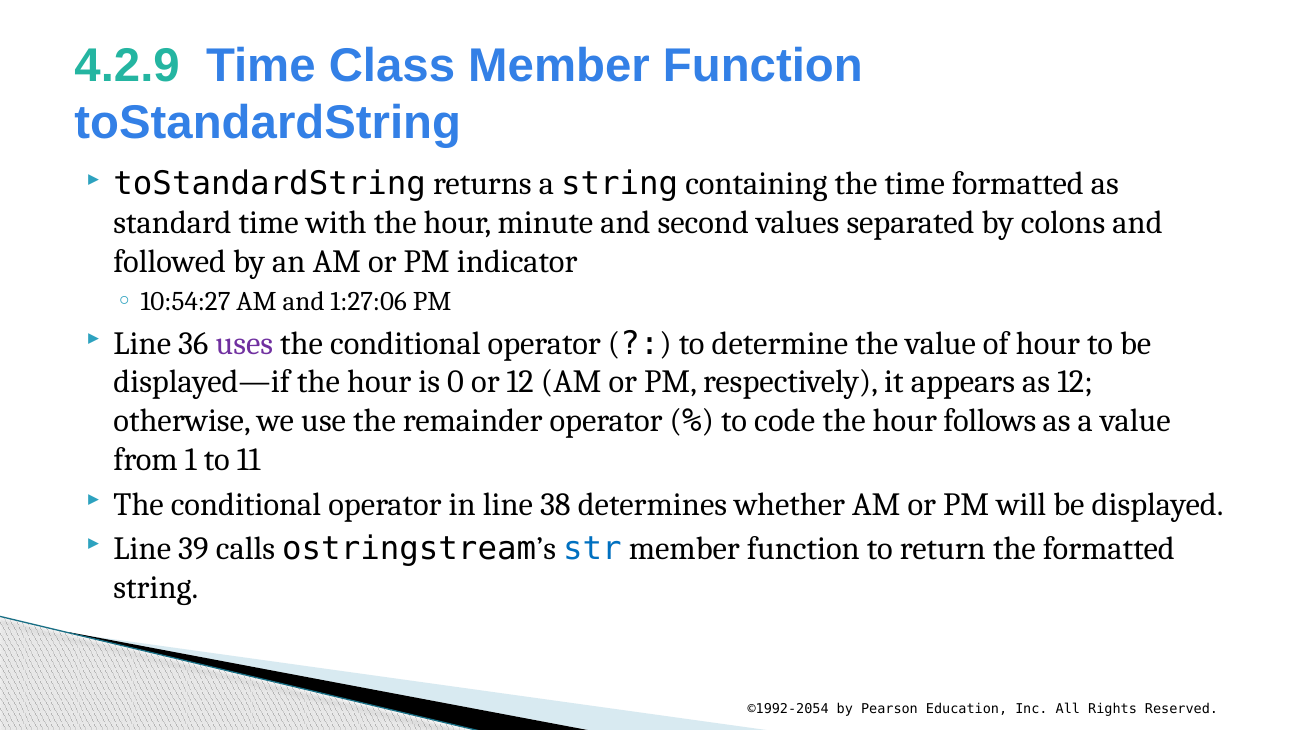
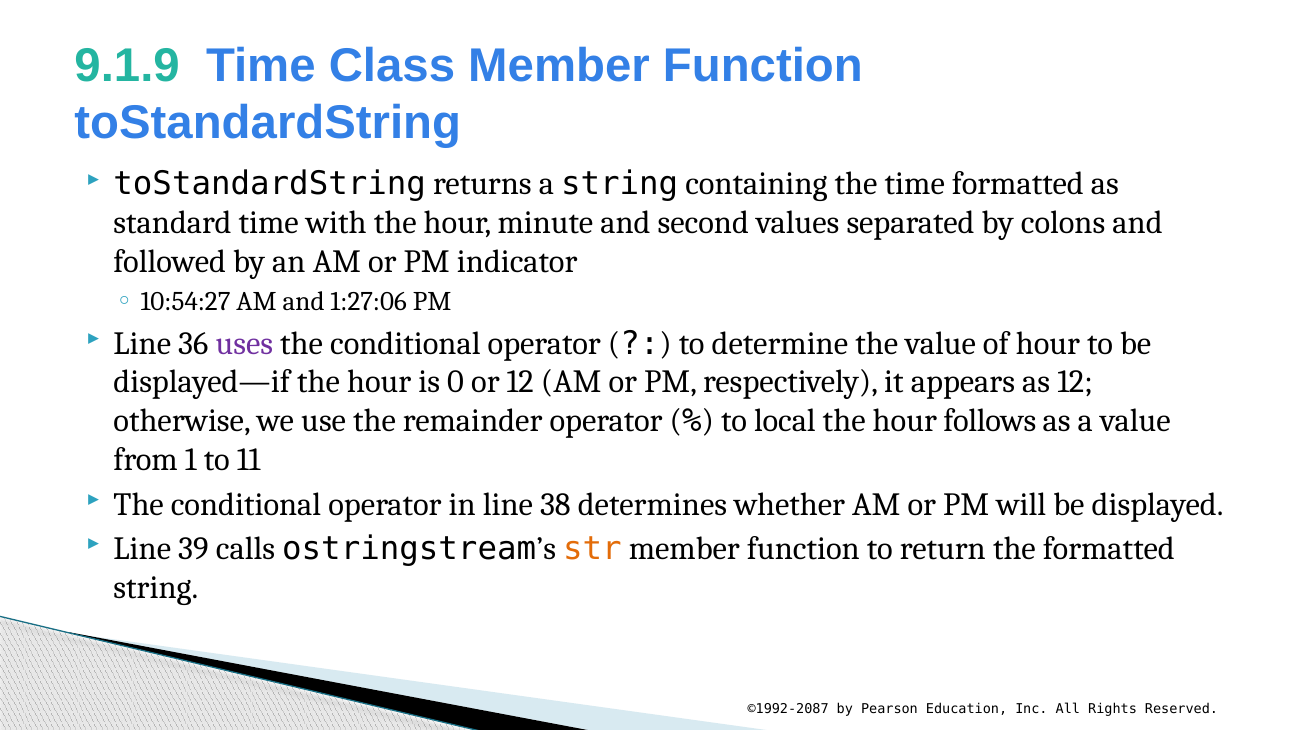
4.2.9: 4.2.9 -> 9.1.9 (127, 66)
code: code -> local (785, 421)
str colour: blue -> orange (592, 549)
©1992-2054: ©1992-2054 -> ©1992-2087 (788, 709)
